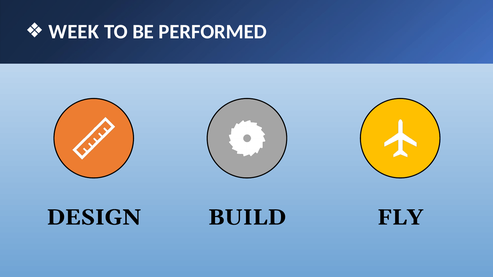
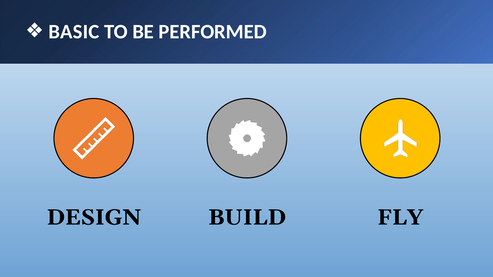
WEEK: WEEK -> BASIC (74, 32)
